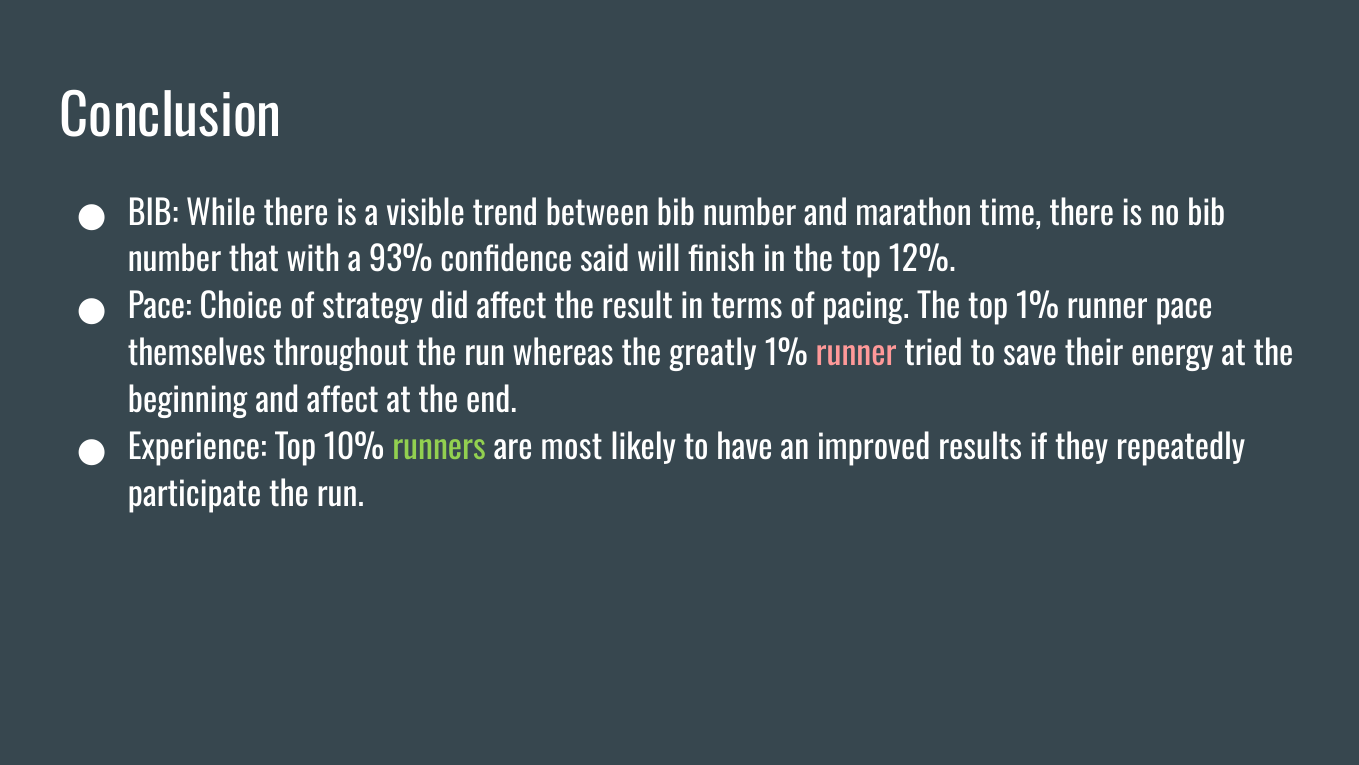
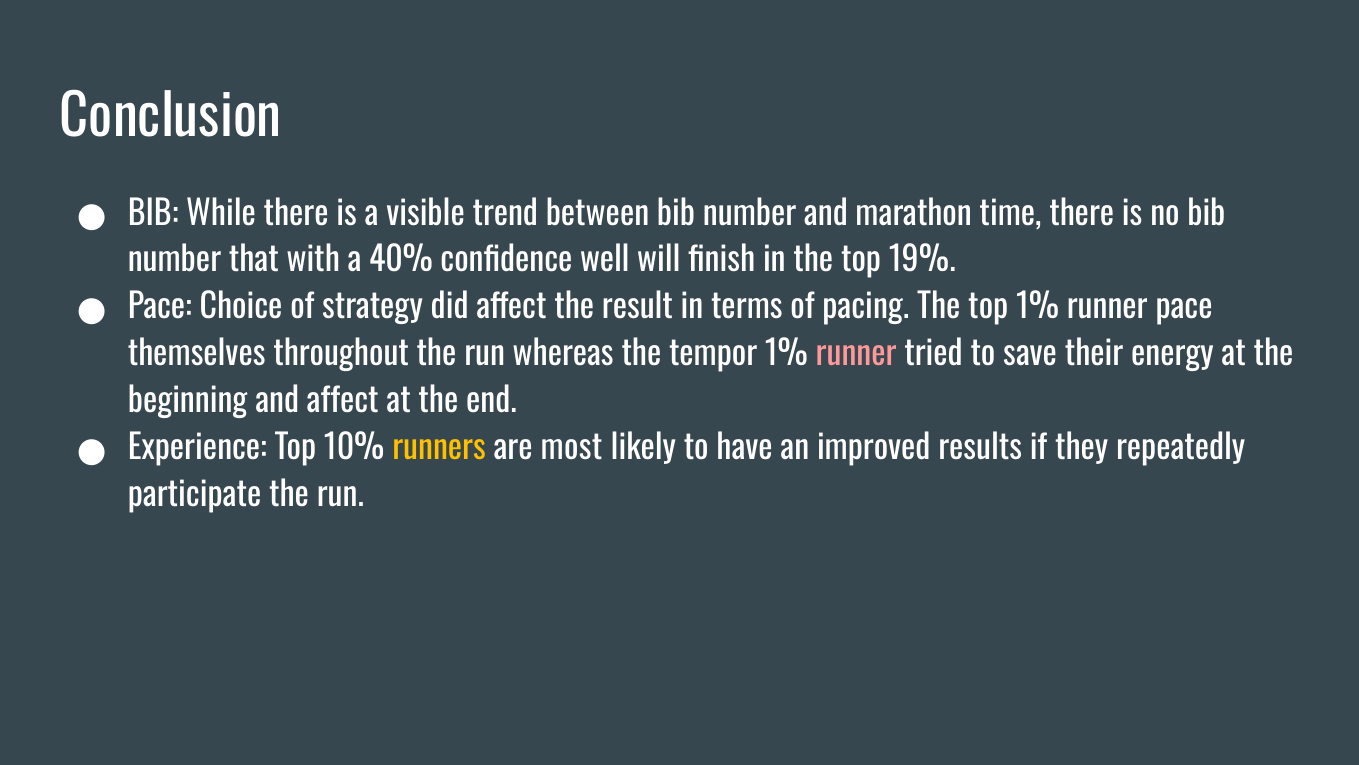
93%: 93% -> 40% (401, 261)
said: said -> well (605, 261)
12%: 12% -> 19% (922, 261)
greatly: greatly -> tempor (713, 354)
runners colour: light green -> yellow (439, 448)
